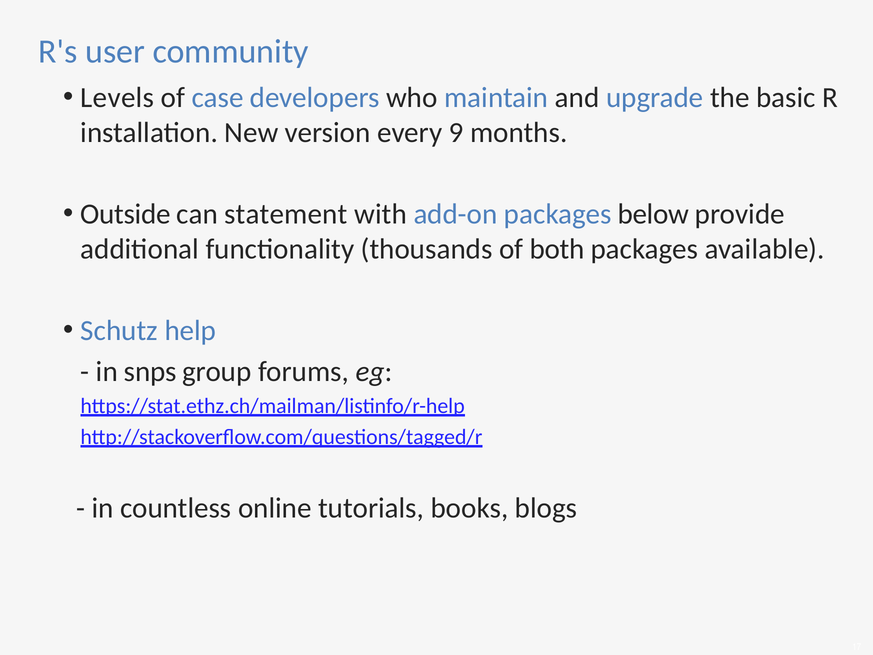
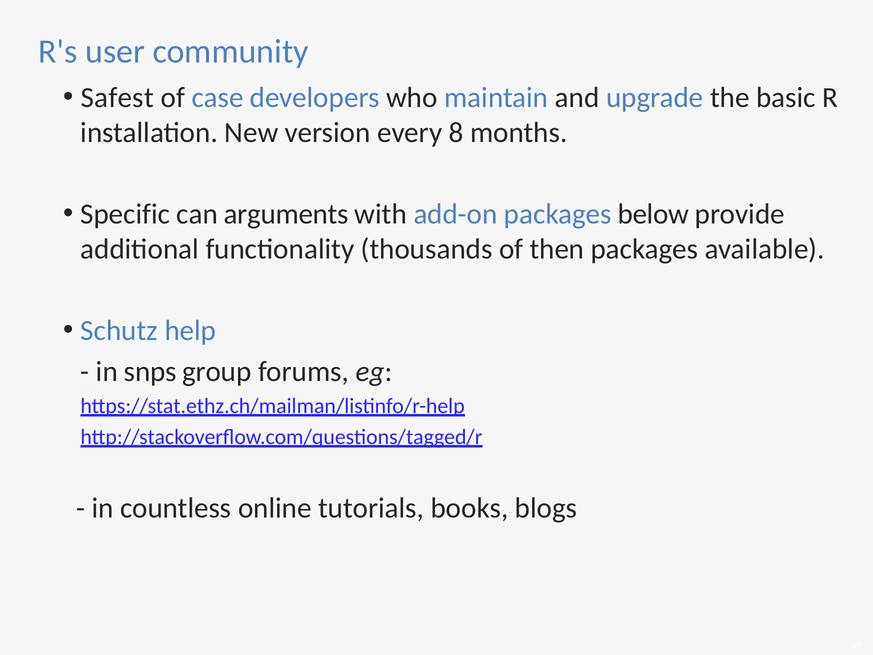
Levels: Levels -> Safest (117, 98)
9: 9 -> 8 (456, 133)
Outside: Outside -> Specific (125, 214)
statement: statement -> arguments (286, 214)
both: both -> then (557, 249)
